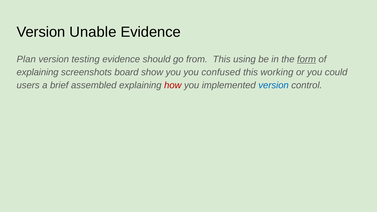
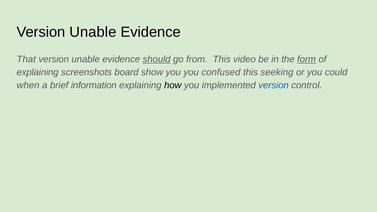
Plan: Plan -> That (26, 59)
testing: testing -> unable (86, 59)
should underline: none -> present (157, 59)
using: using -> video (244, 59)
working: working -> seeking (277, 72)
users: users -> when (28, 85)
assembled: assembled -> information (94, 85)
how colour: red -> black (173, 85)
